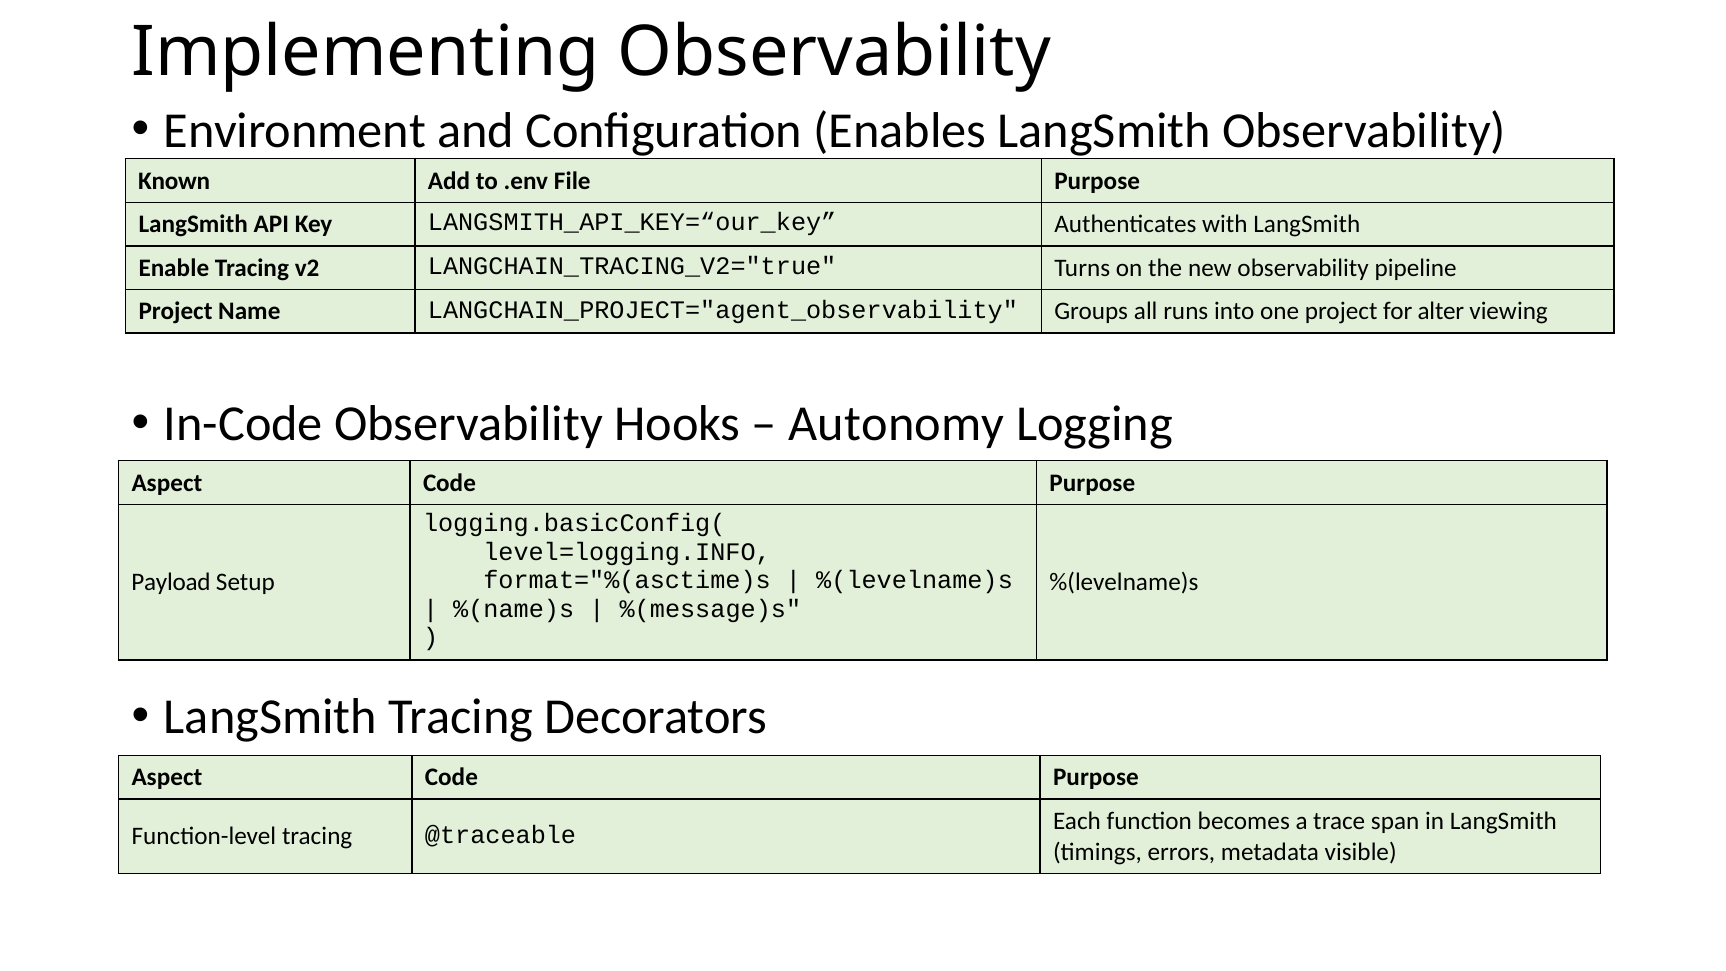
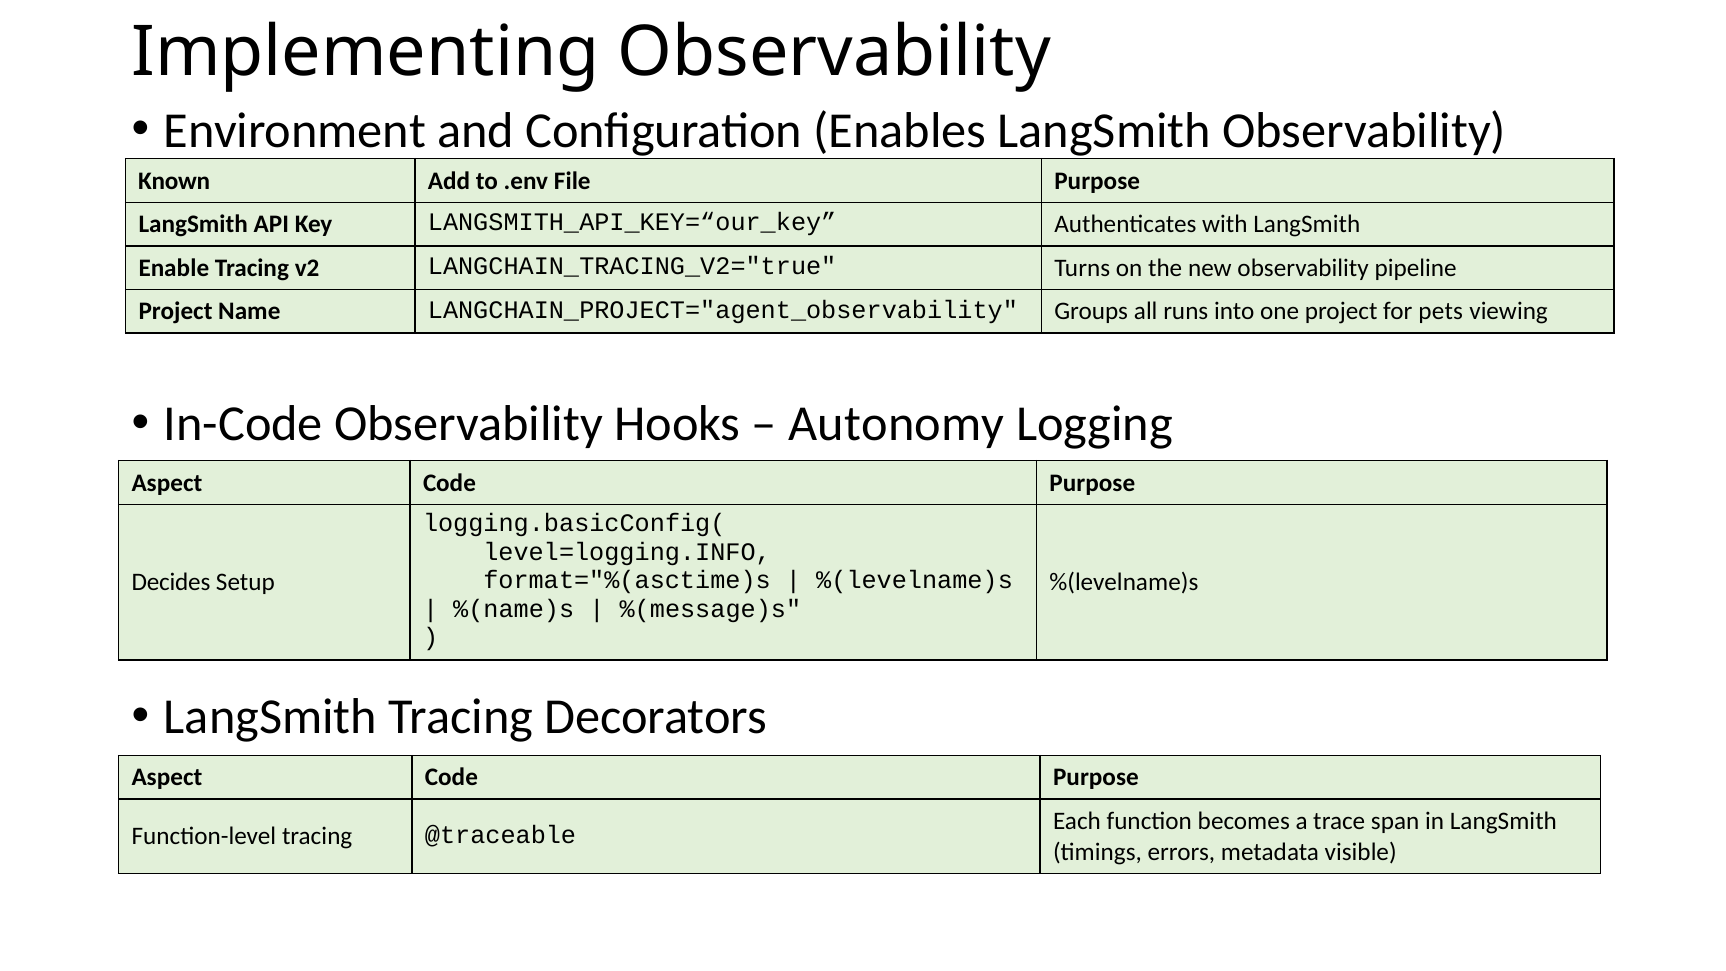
alter: alter -> pets (1441, 312)
Payload: Payload -> Decides (171, 582)
